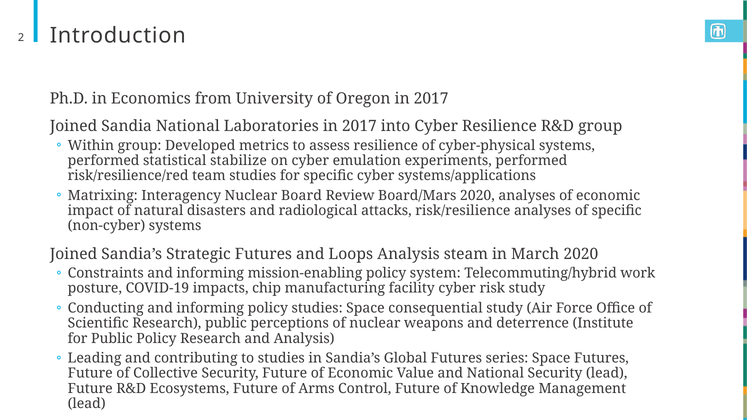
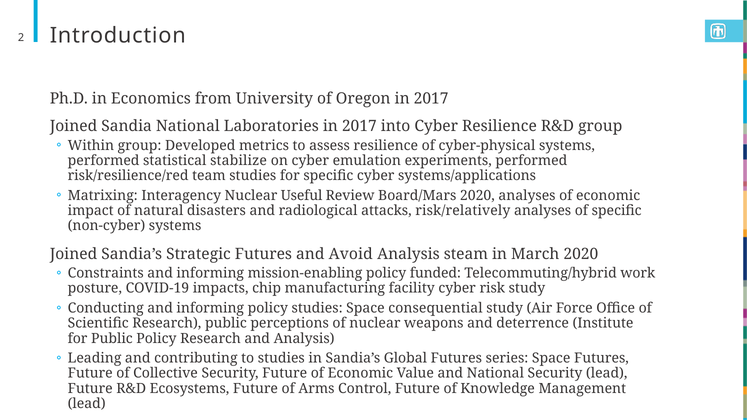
Board: Board -> Useful (302, 196)
risk/resilience: risk/resilience -> risk/relatively (463, 211)
Loops: Loops -> Avoid (351, 254)
system: system -> funded (435, 273)
